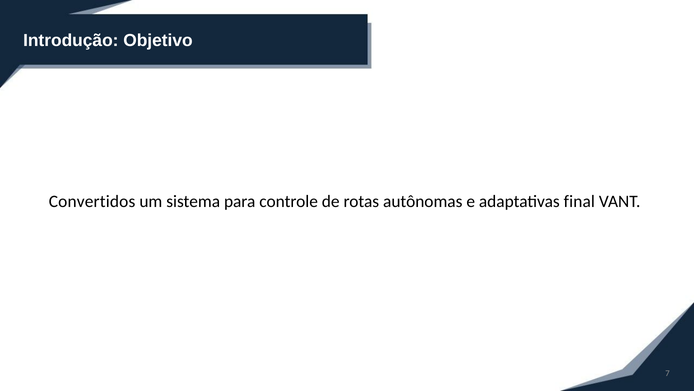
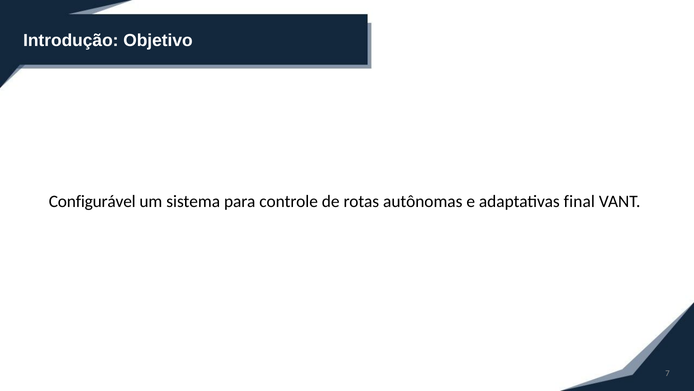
Convertidos: Convertidos -> Configurável (92, 201)
